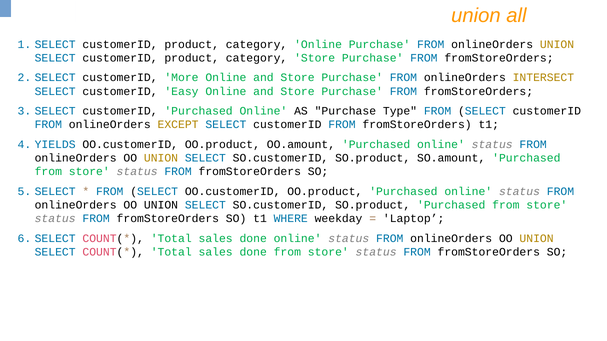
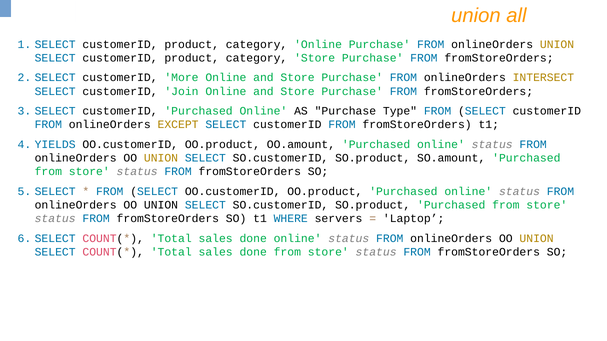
Easy: Easy -> Join (181, 91)
weekday: weekday -> servers (339, 219)
